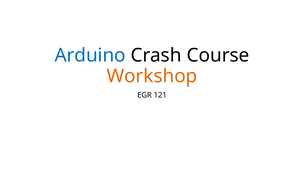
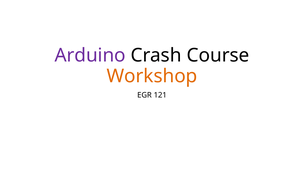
Arduino colour: blue -> purple (90, 55)
